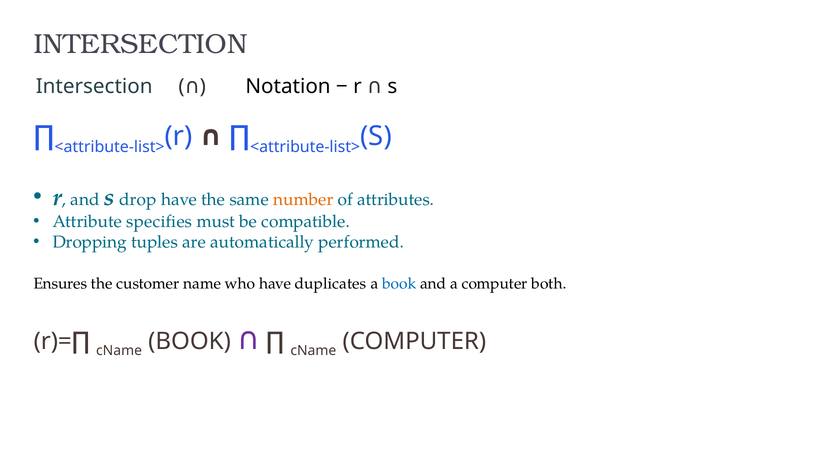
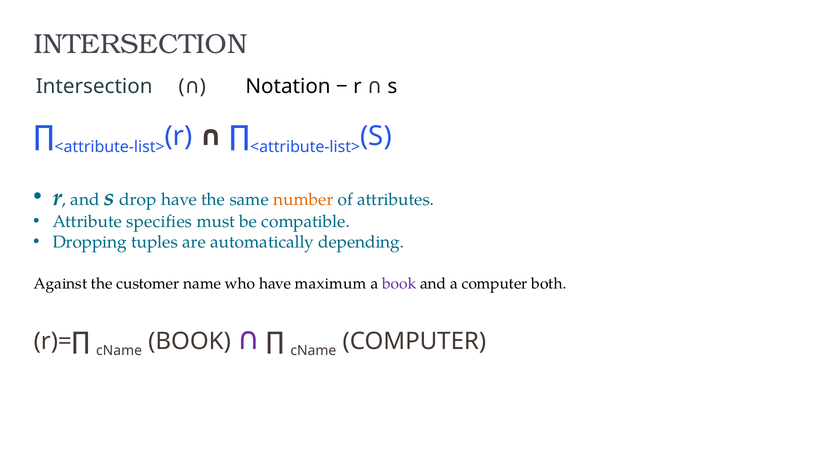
performed: performed -> depending (361, 243)
Ensures: Ensures -> Against (60, 284)
duplicates: duplicates -> maximum (331, 284)
book colour: blue -> purple (399, 284)
